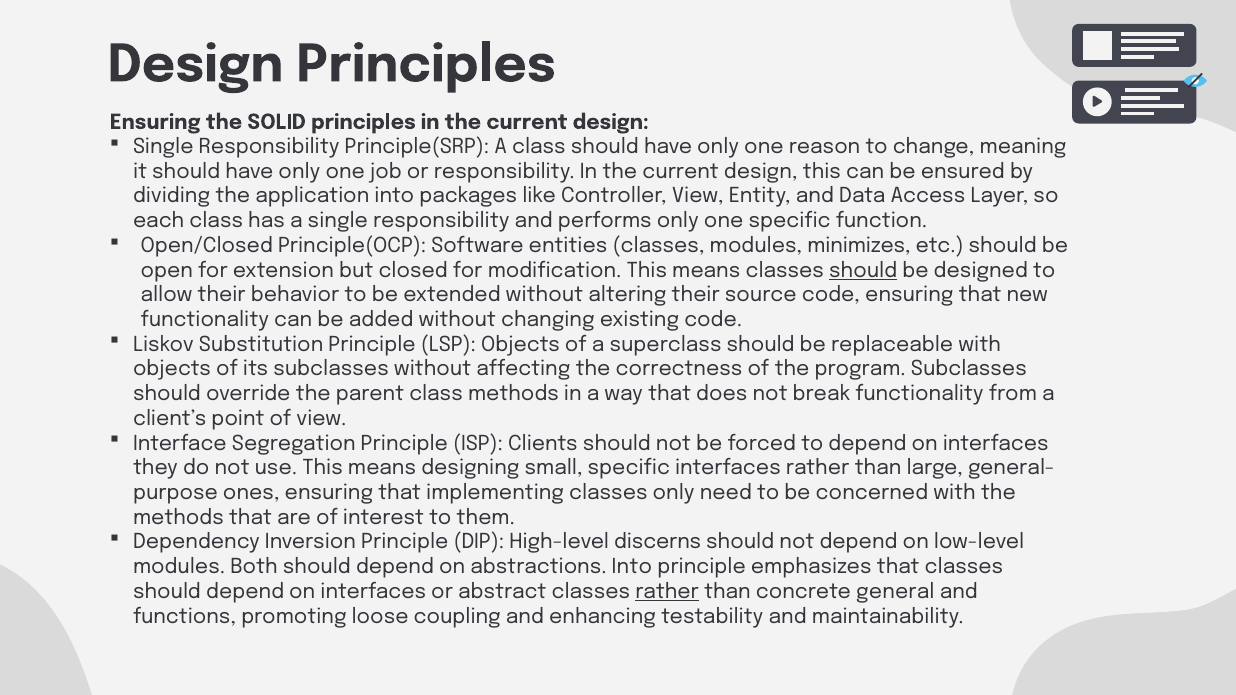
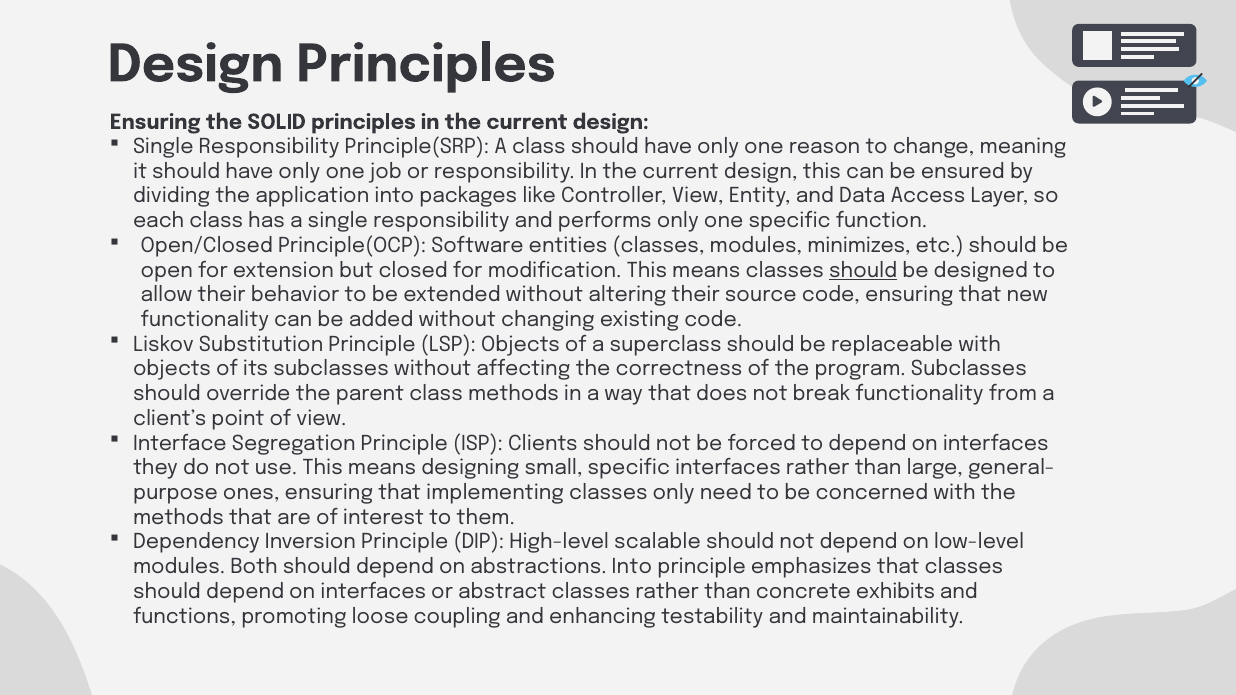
discerns: discerns -> scalable (658, 542)
rather underline: present -> none (667, 592)
general: general -> exhibits (896, 592)
